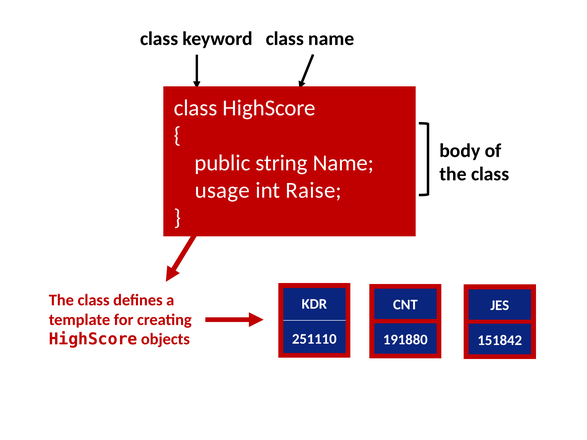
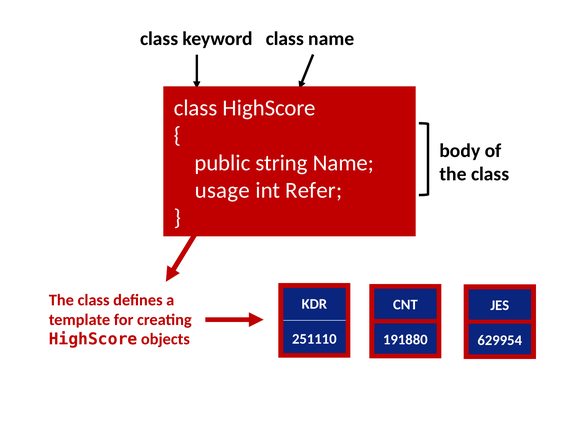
Raise: Raise -> Refer (314, 190)
151842: 151842 -> 629954 (500, 341)
